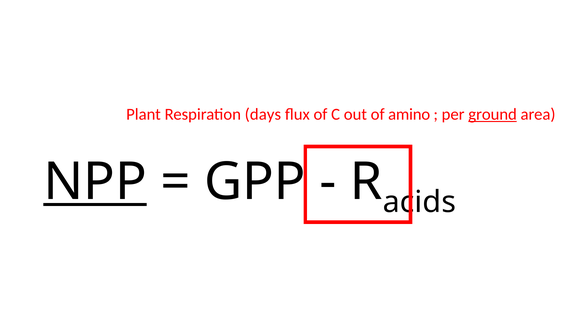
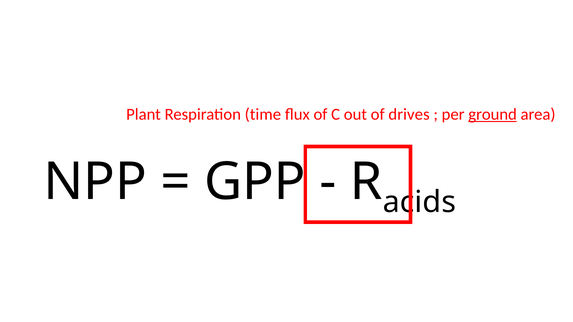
days: days -> time (263, 114)
amino: amino -> drives (409, 114)
NPP underline: present -> none (95, 182)
